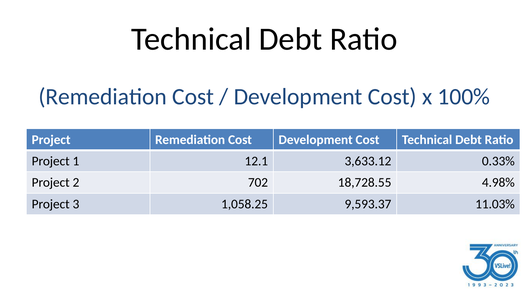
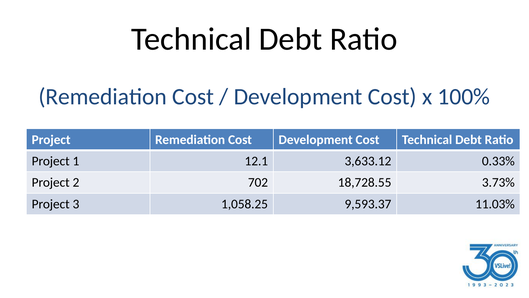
4.98%: 4.98% -> 3.73% (498, 182)
